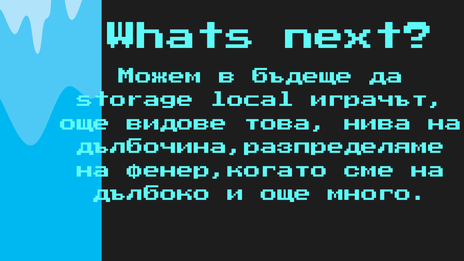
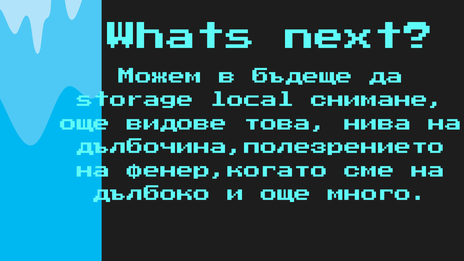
играчът: играчът -> снимане (378, 103)
дълбочина,разпределяме: дълбочина,разпределяме -> дълбочина,полезрението (261, 150)
